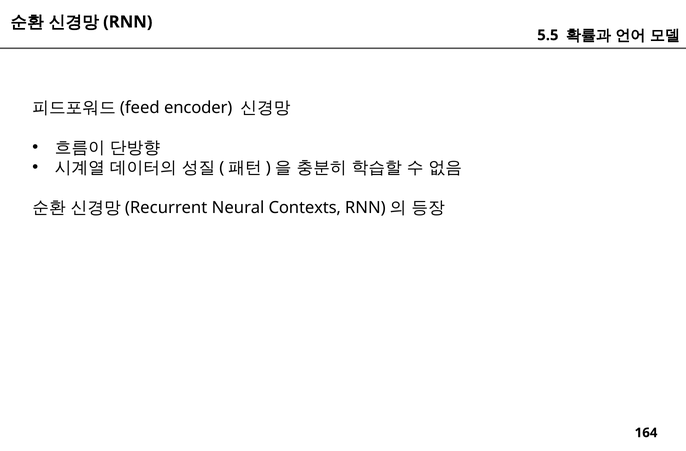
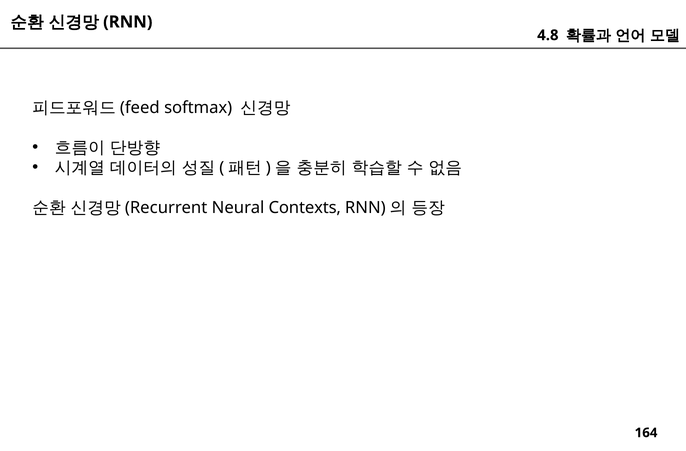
5.5: 5.5 -> 4.8 (548, 35)
encoder: encoder -> softmax (198, 108)
